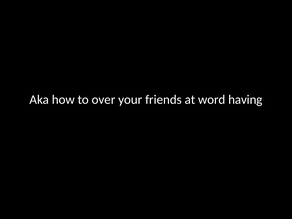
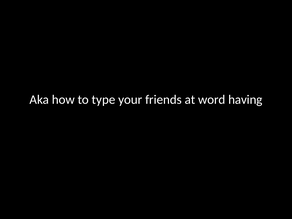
over: over -> type (104, 100)
